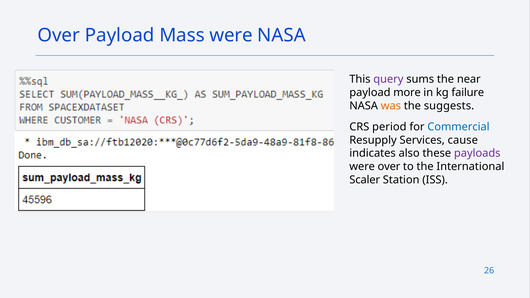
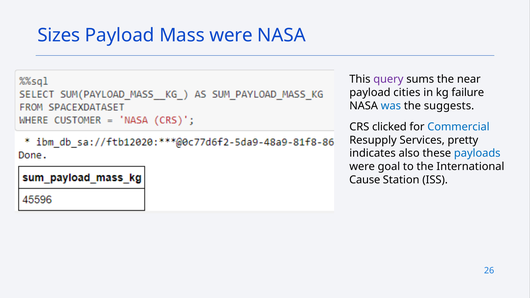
Over: Over -> Sizes (59, 35)
more: more -> cities (407, 93)
was colour: orange -> blue (391, 106)
period: period -> clicked (389, 127)
cause: cause -> pretty (463, 140)
payloads colour: purple -> blue (477, 153)
were over: over -> goal (389, 167)
Scaler: Scaler -> Cause (365, 180)
